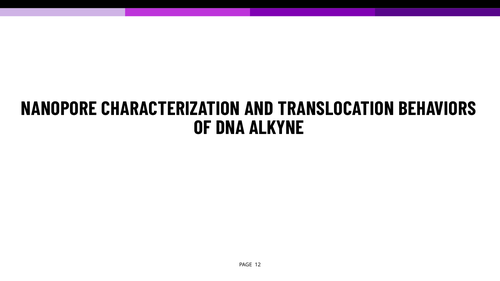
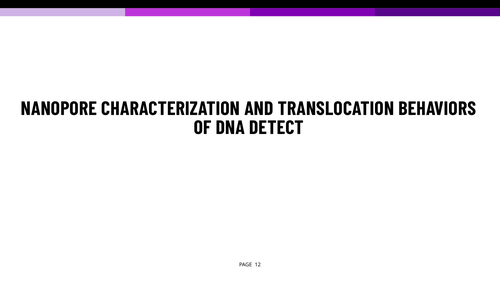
ALKYNE: ALKYNE -> DETECT (276, 128)
